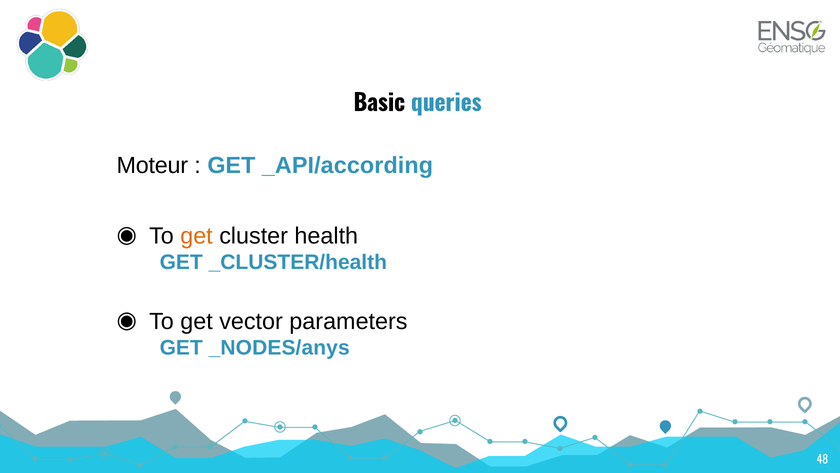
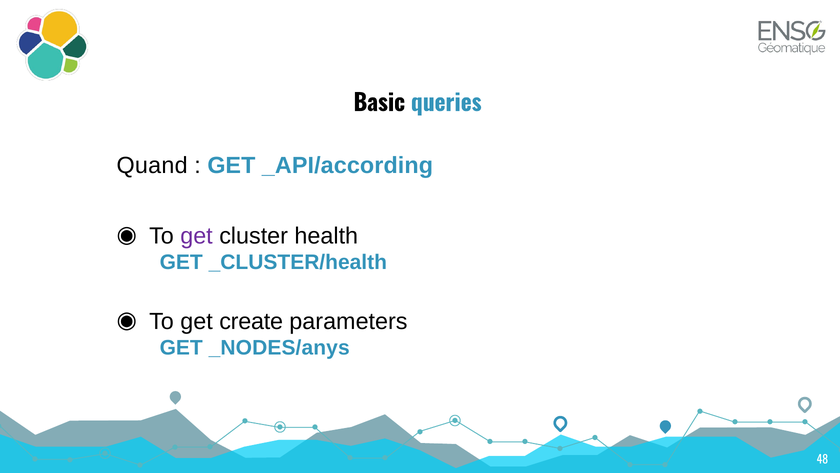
Moteur: Moteur -> Quand (152, 166)
get colour: orange -> purple (196, 236)
vector: vector -> create (251, 321)
